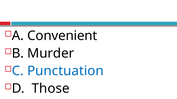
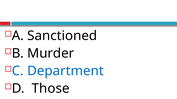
Convenient: Convenient -> Sanctioned (62, 36)
Punctuation: Punctuation -> Department (65, 71)
